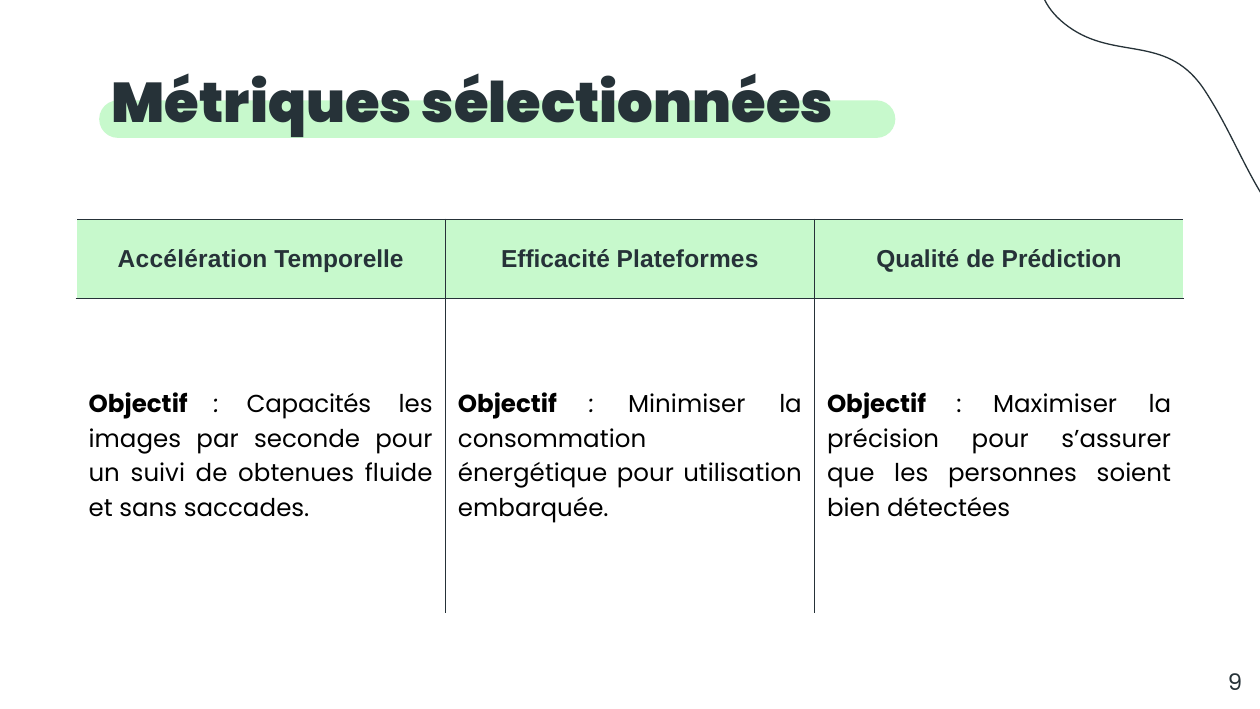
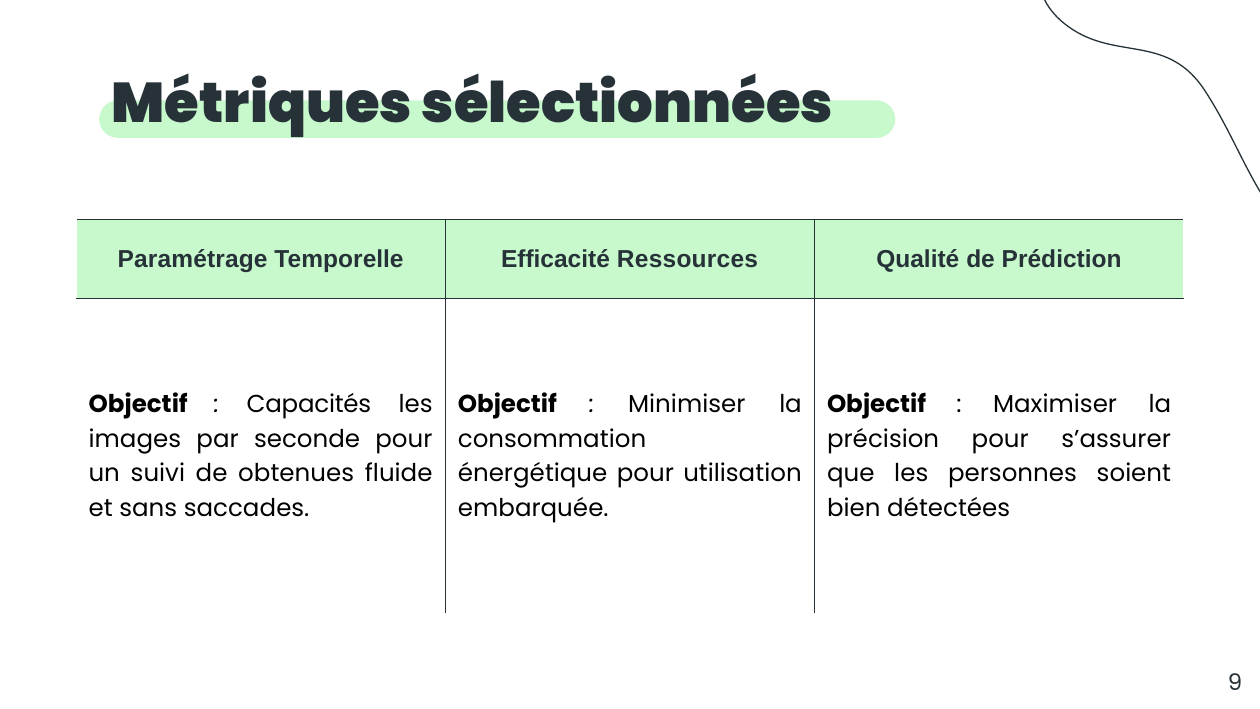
Accélération: Accélération -> Paramétrage (193, 259)
Plateformes: Plateformes -> Ressources (688, 259)
